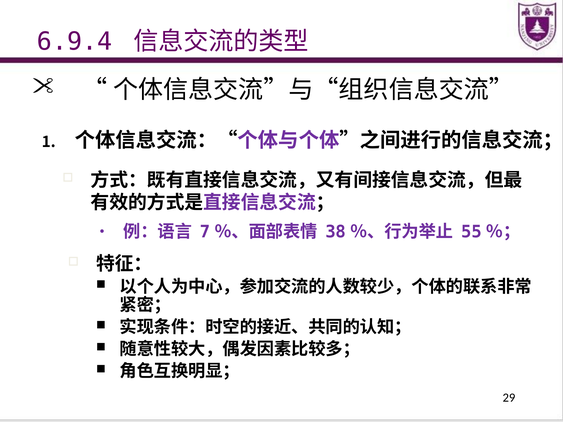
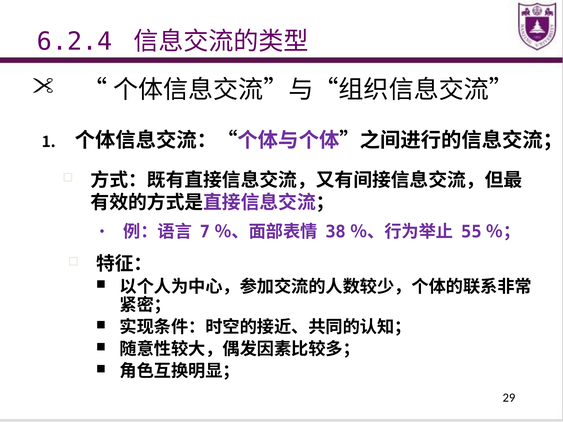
6.9.4: 6.9.4 -> 6.2.4 (75, 41)
